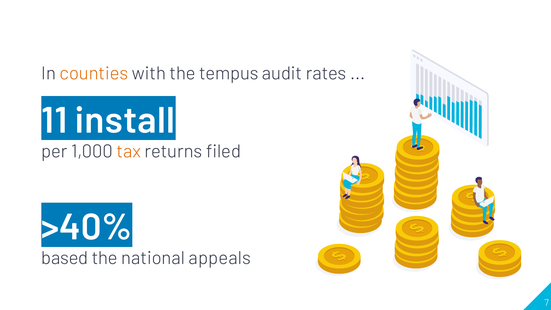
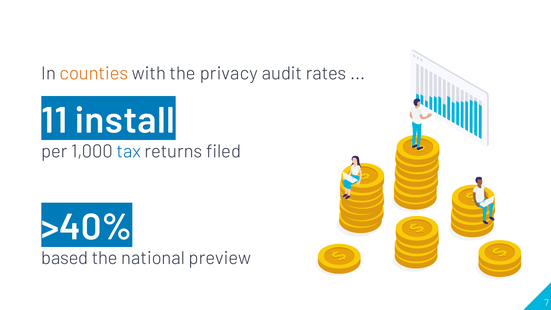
tempus: tempus -> privacy (229, 74)
tax colour: orange -> blue (129, 151)
appeals: appeals -> preview (220, 258)
